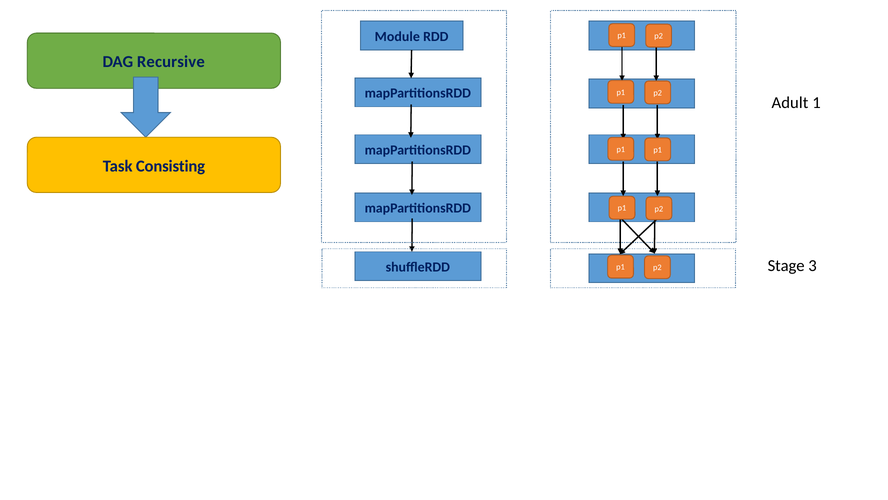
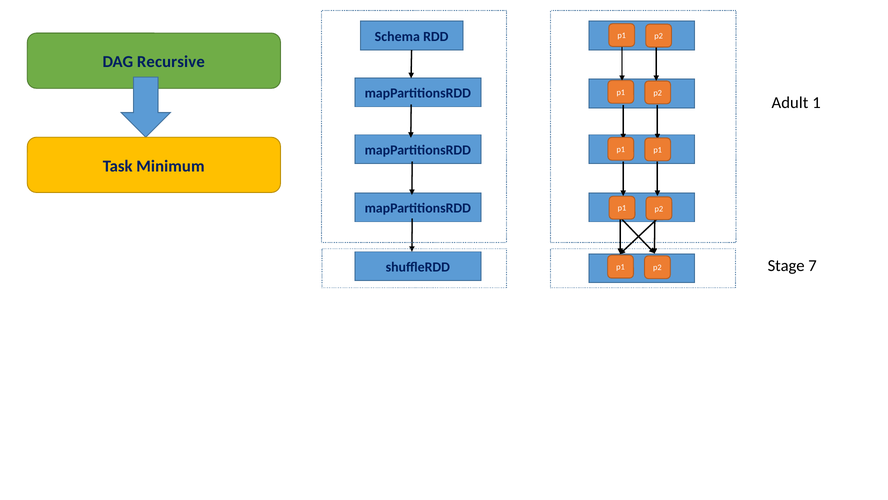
Module: Module -> Schema (397, 37)
Consisting: Consisting -> Minimum (170, 166)
3: 3 -> 7 (813, 265)
